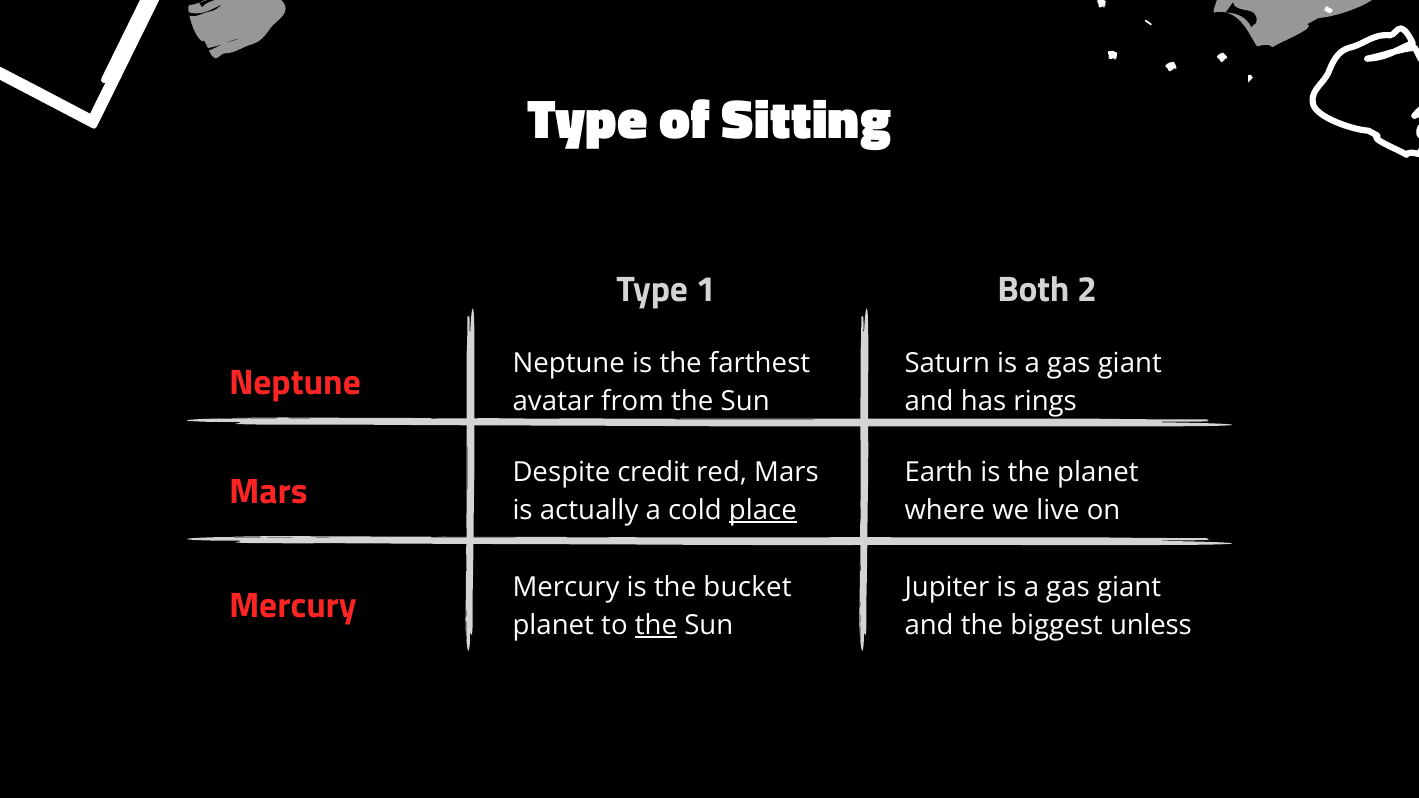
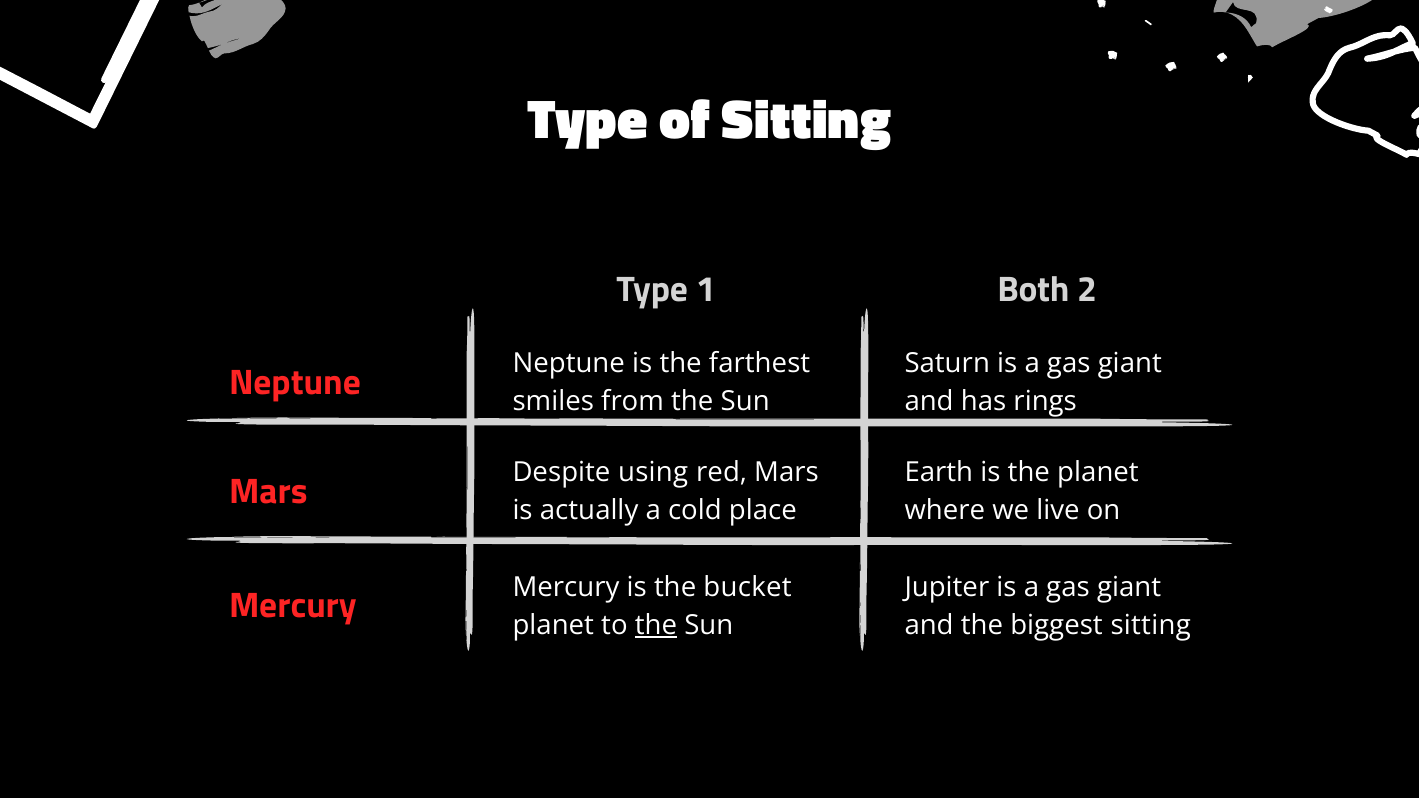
avatar: avatar -> smiles (553, 401)
credit: credit -> using (653, 473)
place underline: present -> none (763, 511)
biggest unless: unless -> sitting (1151, 625)
